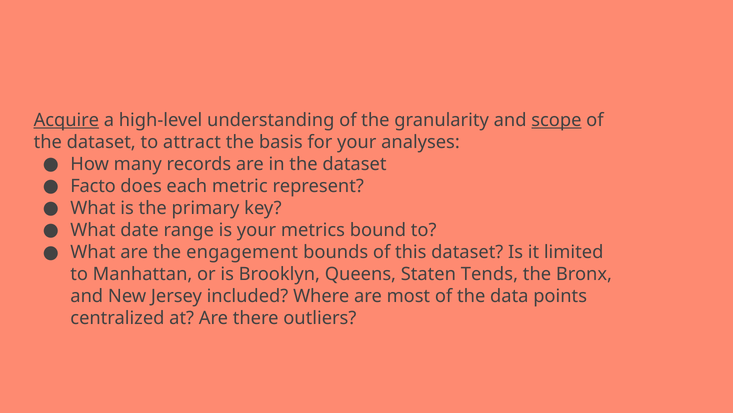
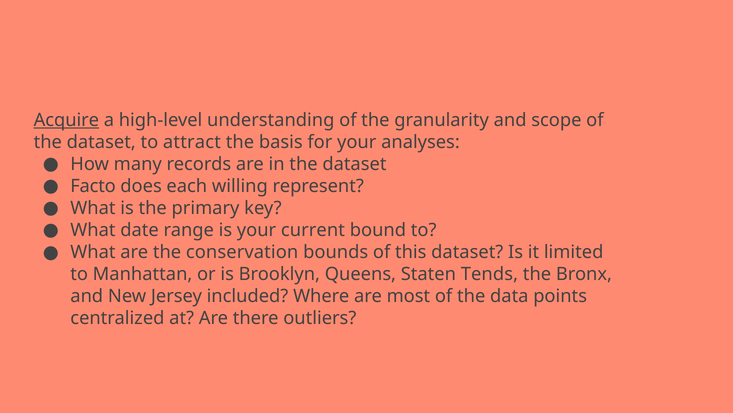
scope underline: present -> none (556, 120)
metric: metric -> willing (240, 186)
metrics: metrics -> current (313, 230)
engagement: engagement -> conservation (242, 252)
